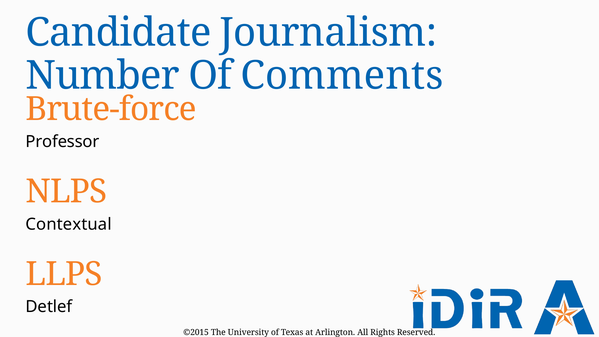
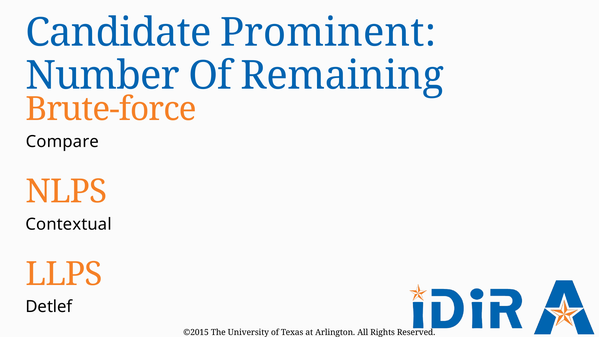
Journalism: Journalism -> Prominent (328, 33)
Comments: Comments -> Remaining (342, 76)
Professor: Professor -> Compare (62, 142)
